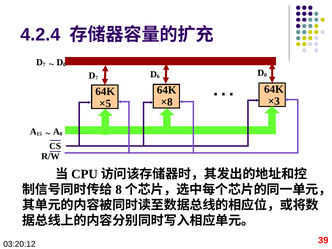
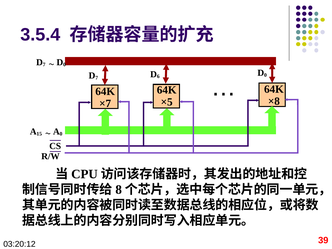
4.2.4: 4.2.4 -> 3.5.4 (40, 35)
×3: ×3 -> ×8 (274, 101)
×8: ×8 -> ×5 (167, 102)
×5: ×5 -> ×7 (105, 103)
